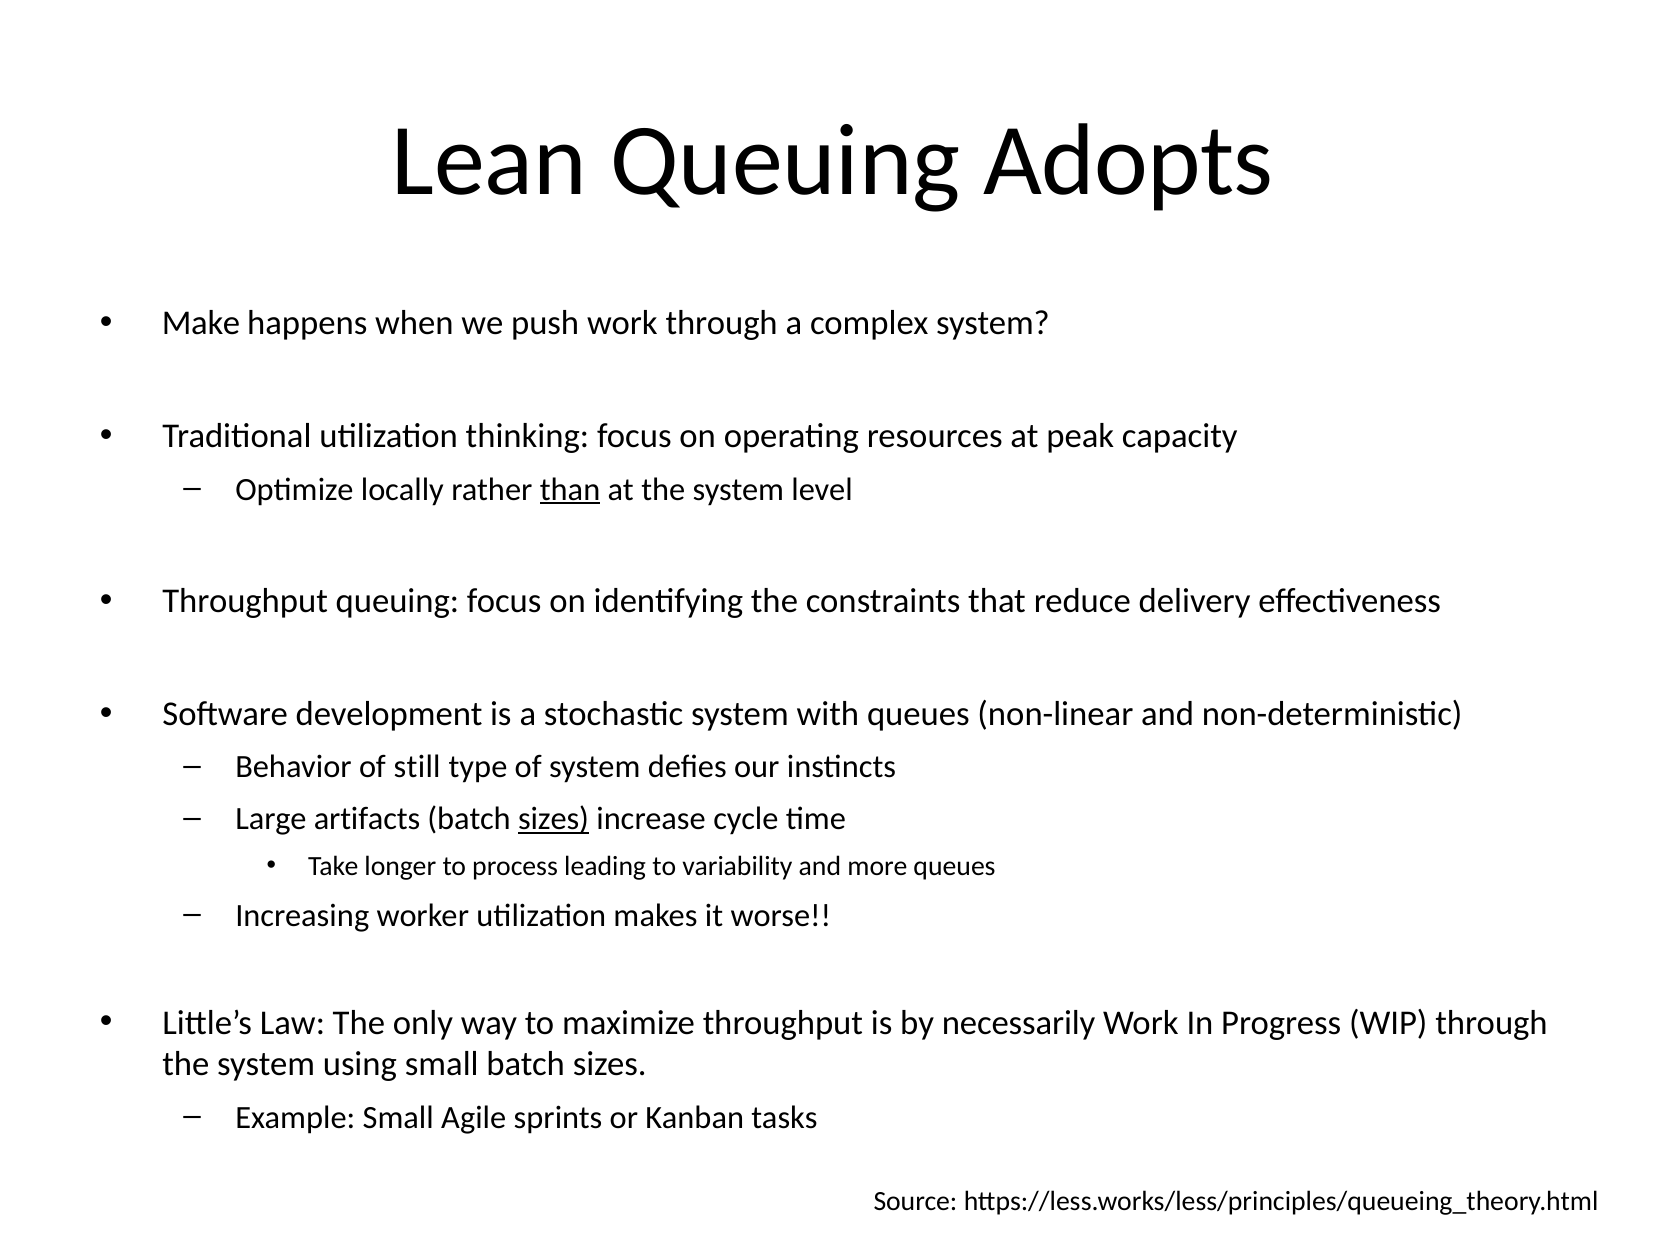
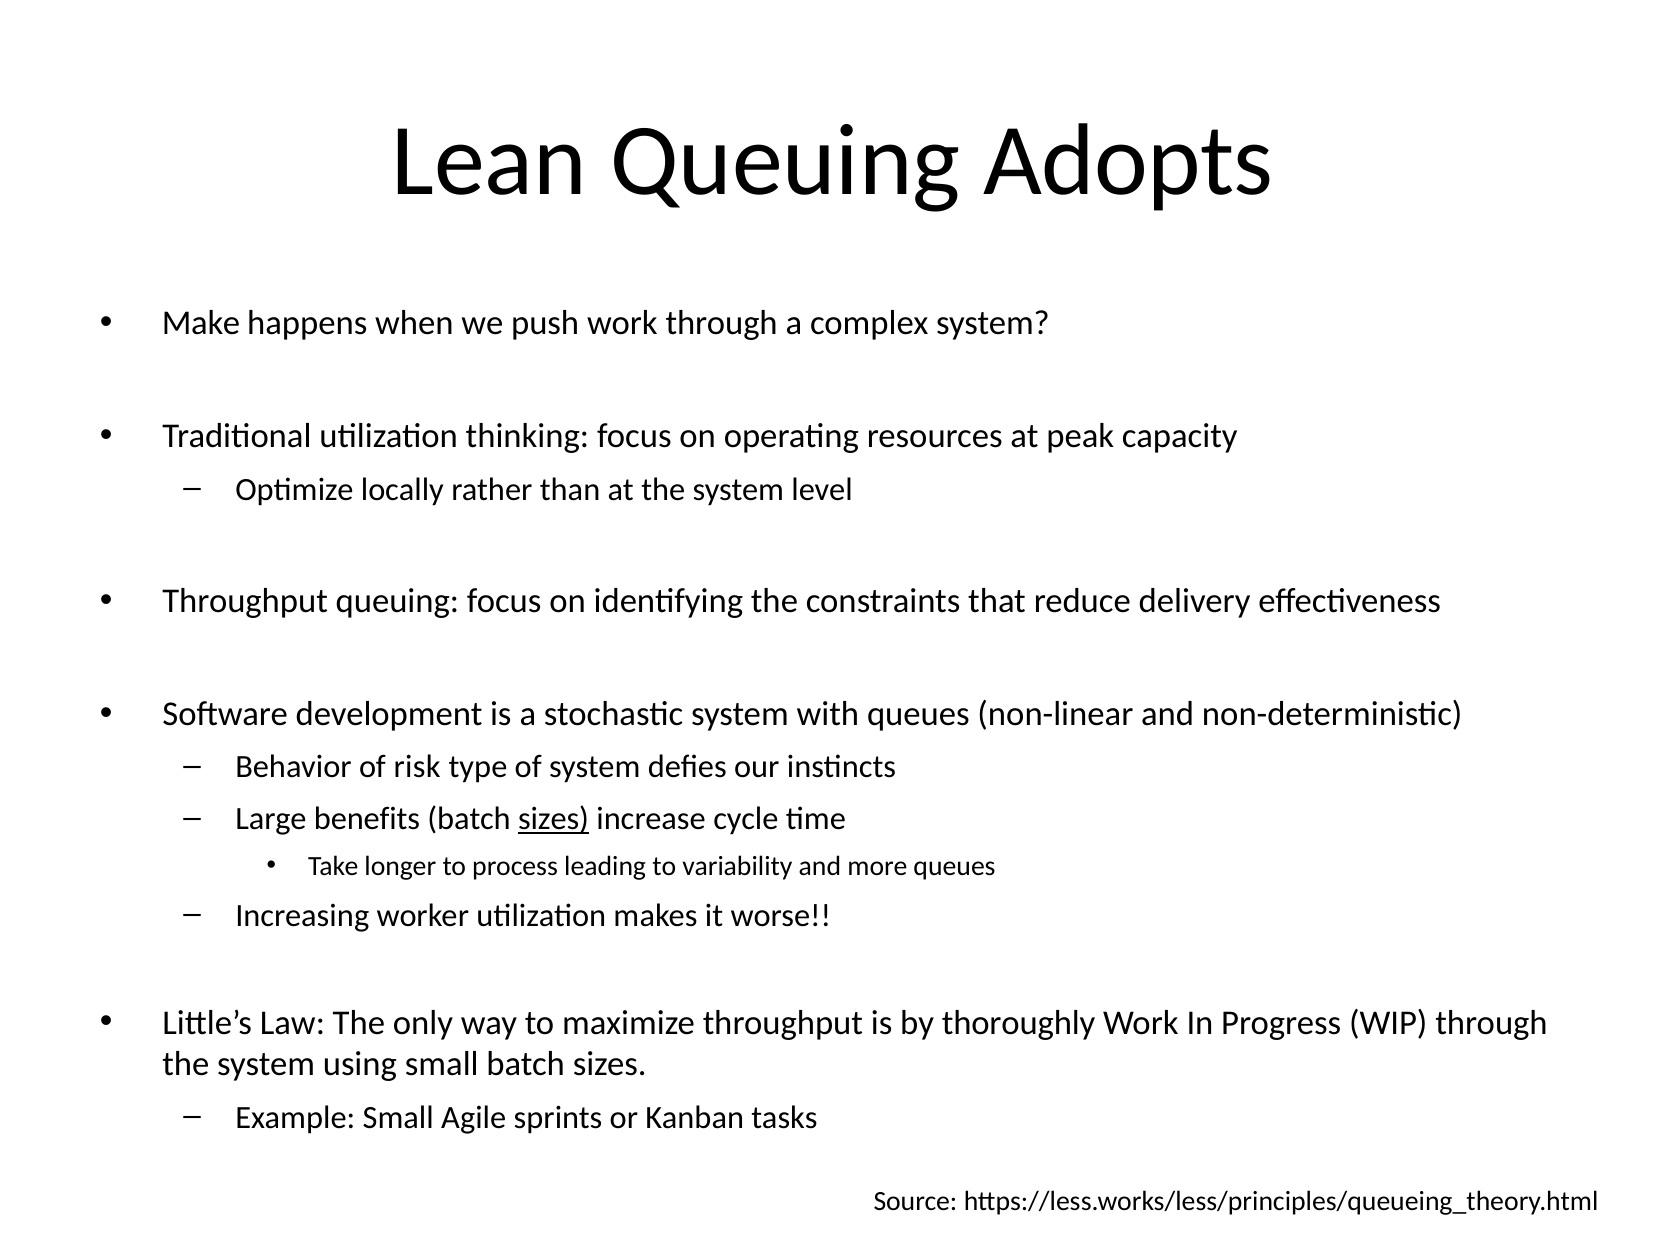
than underline: present -> none (570, 489)
still: still -> risk (417, 767)
artifacts: artifacts -> benefits (367, 819)
necessarily: necessarily -> thoroughly (1019, 1022)
